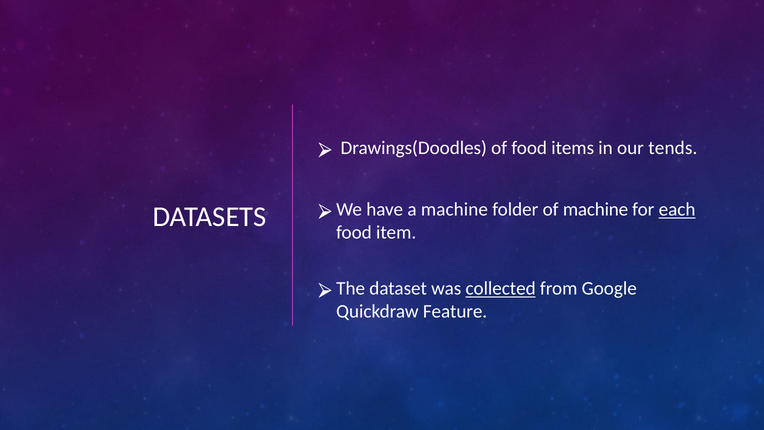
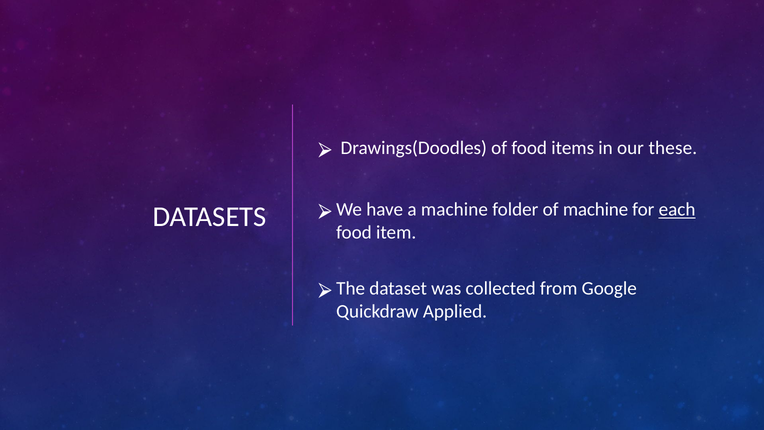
tends: tends -> these (673, 148)
collected underline: present -> none (501, 288)
Feature: Feature -> Applied (455, 311)
